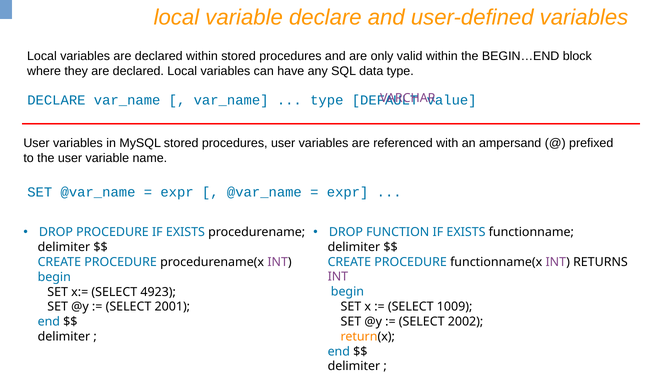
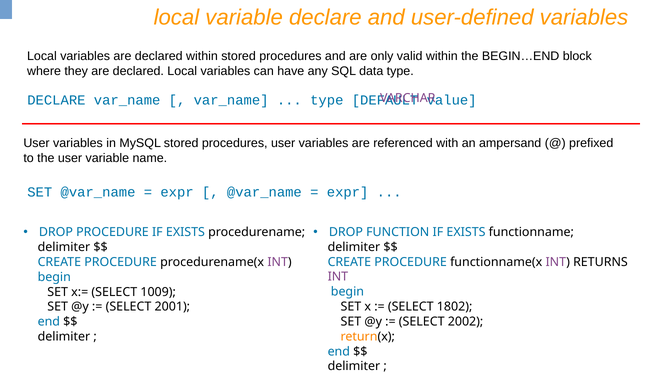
4923: 4923 -> 1009 (158, 292)
1009: 1009 -> 1802 (455, 307)
